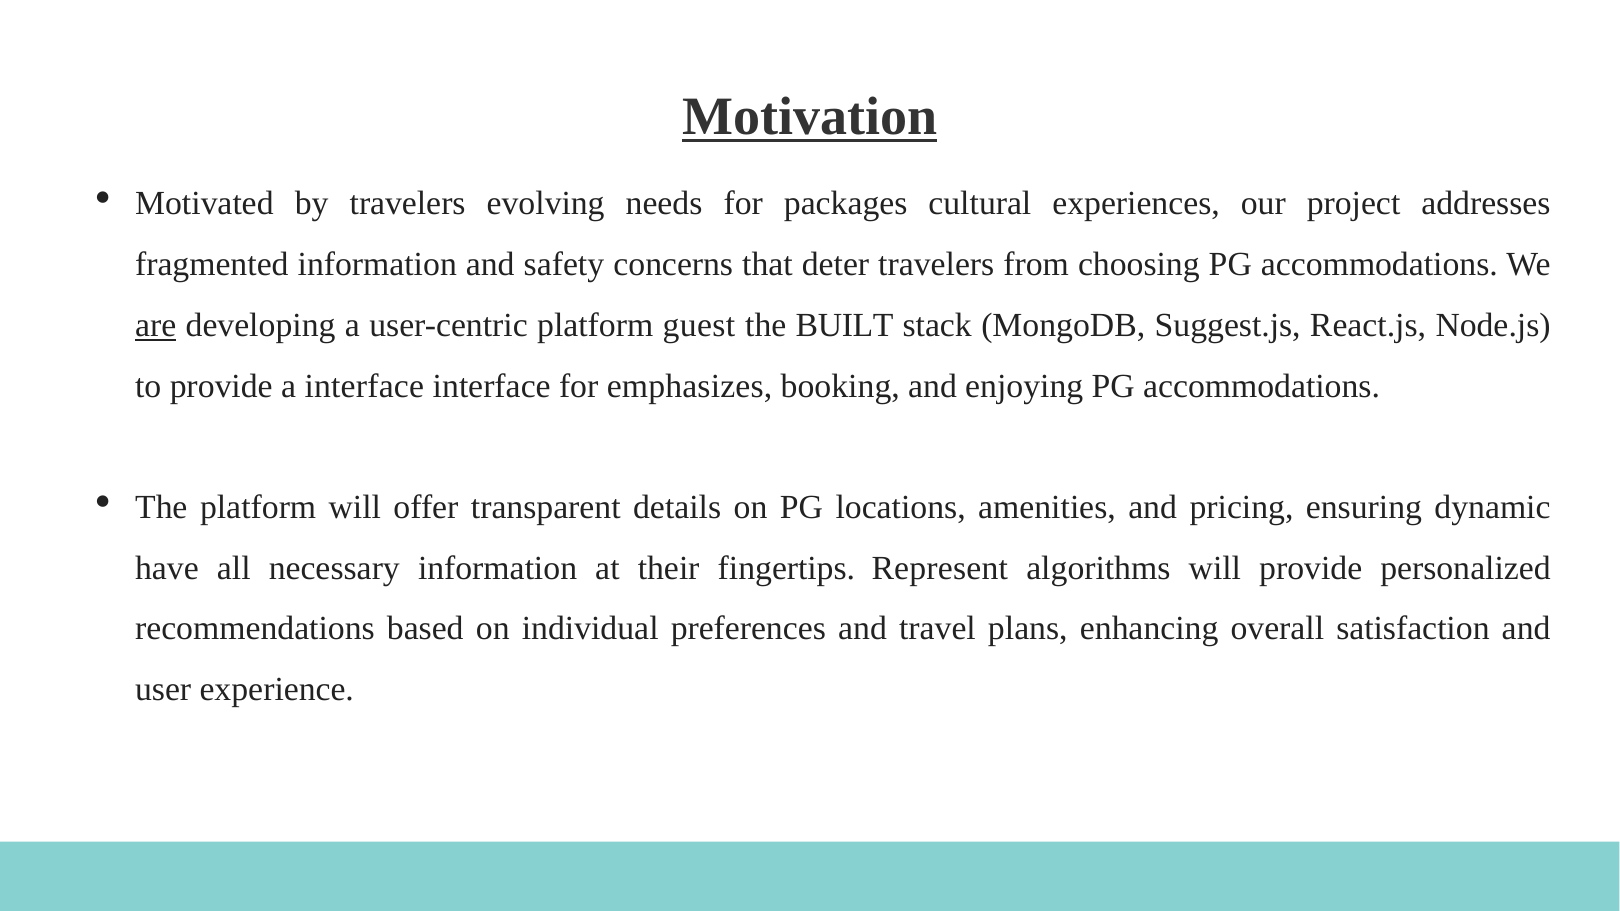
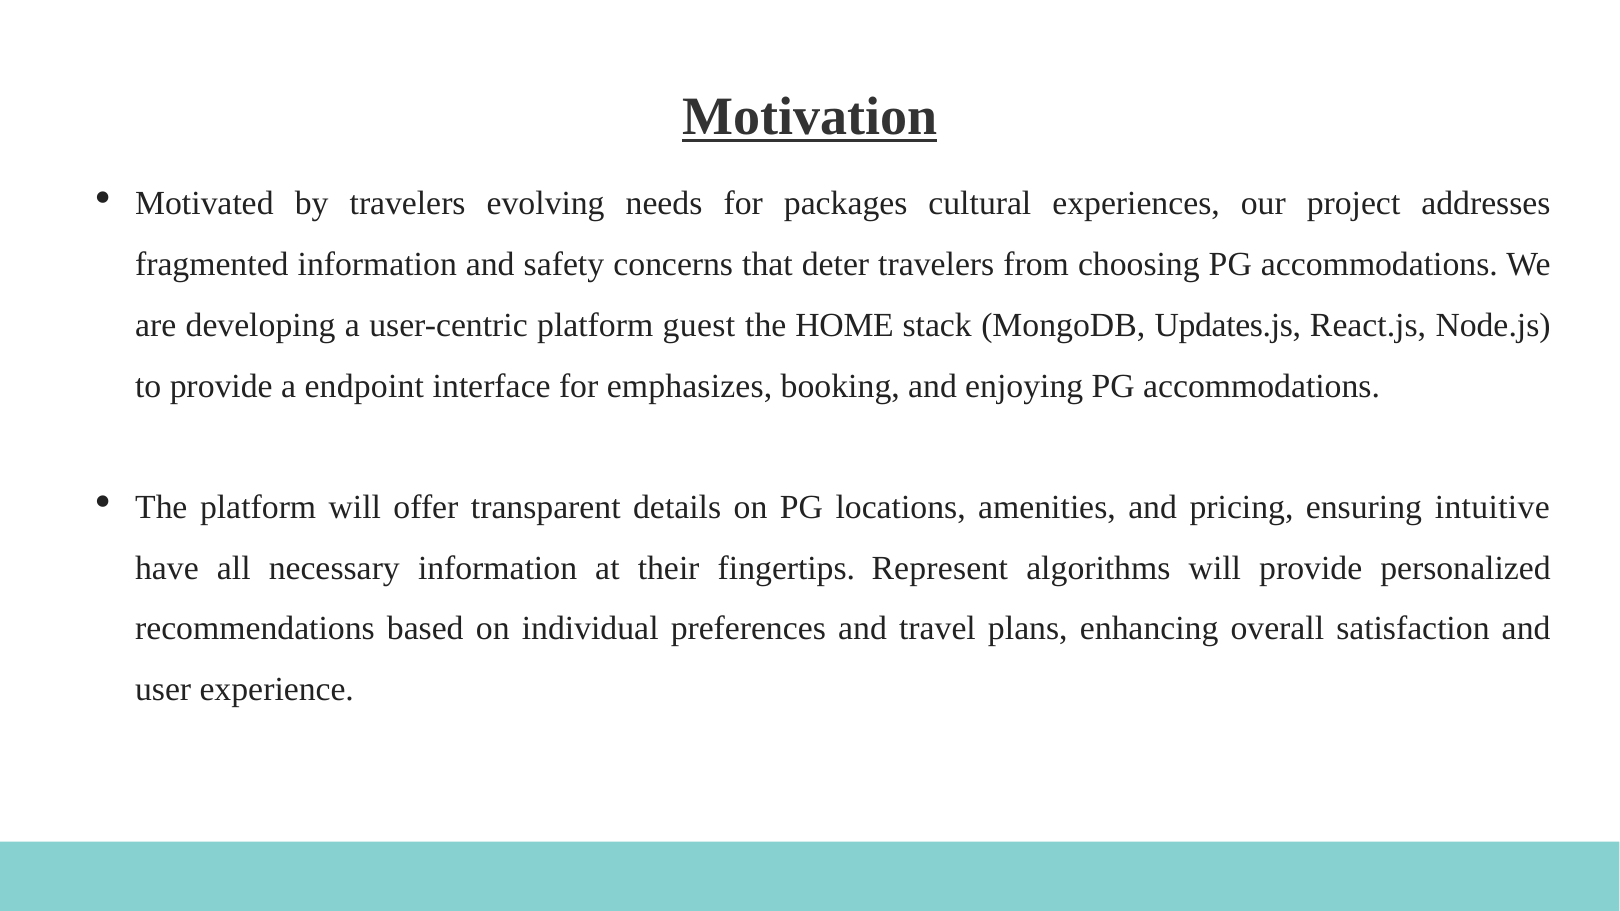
are underline: present -> none (156, 325)
BUILT: BUILT -> HOME (845, 325)
Suggest.js: Suggest.js -> Updates.js (1228, 325)
a interface: interface -> endpoint (364, 386)
dynamic: dynamic -> intuitive (1492, 507)
